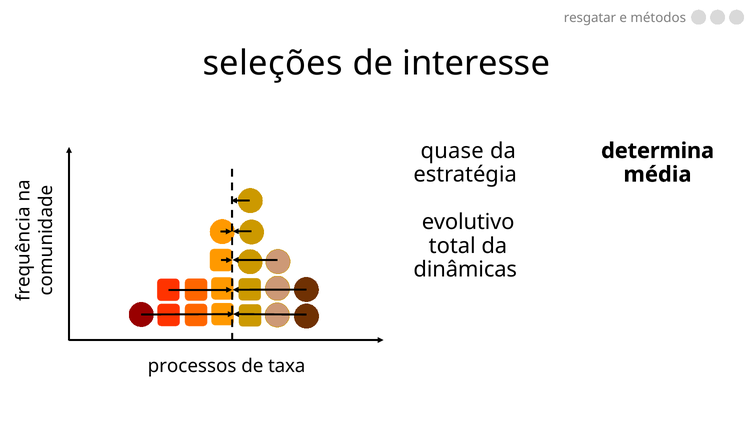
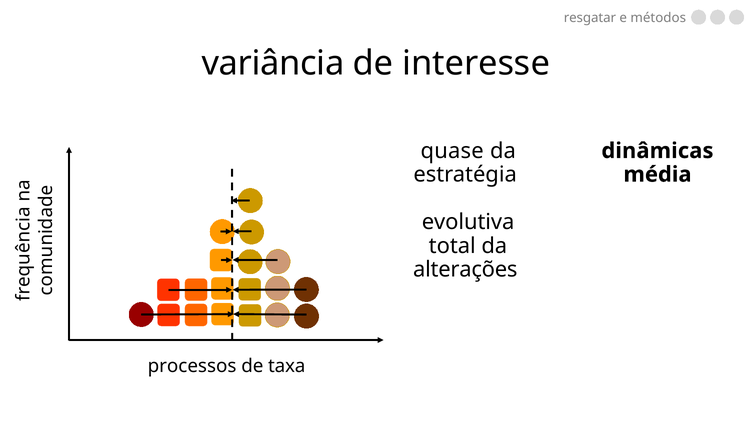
seleções: seleções -> variância (273, 63)
determina: determina -> dinâmicas (657, 151)
evolutivo: evolutivo -> evolutiva (468, 222)
dinâmicas: dinâmicas -> alterações (465, 270)
